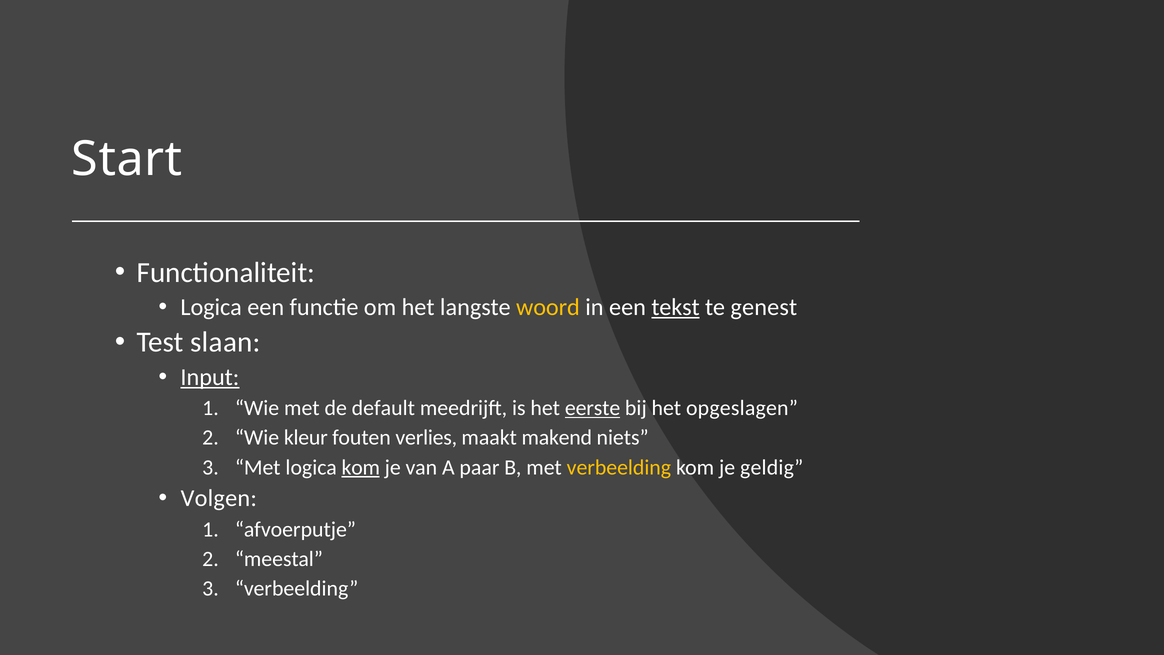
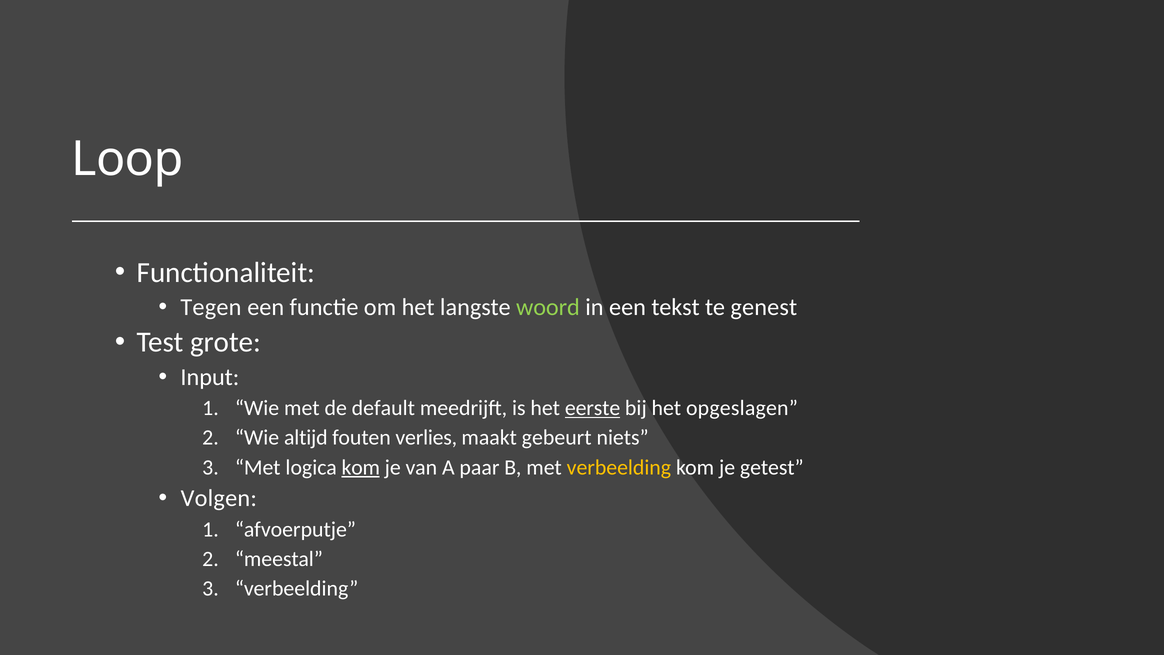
Start: Start -> Loop (127, 159)
Logica: Logica -> Tegen (211, 307)
woord colour: yellow -> light green (548, 307)
tekst underline: present -> none (676, 307)
slaan: slaan -> grote (226, 342)
Input underline: present -> none (210, 377)
kleur: kleur -> altijd (306, 438)
makend: makend -> gebeurt (557, 438)
geldig: geldig -> getest (772, 467)
